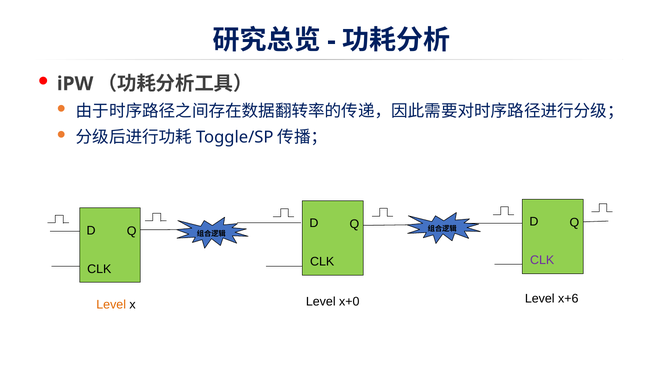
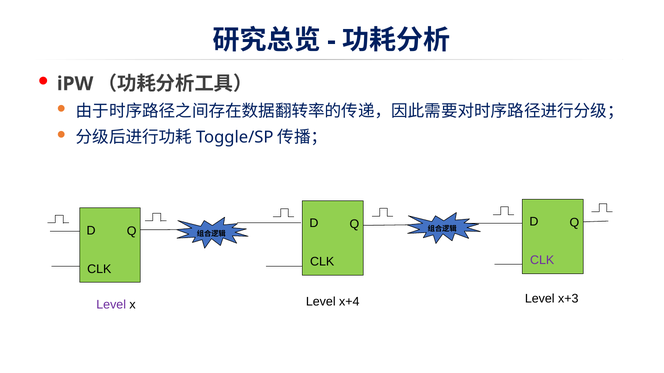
Level colour: orange -> purple (111, 305)
x+0: x+0 -> x+4 (349, 302)
x+6: x+6 -> x+3 (568, 299)
